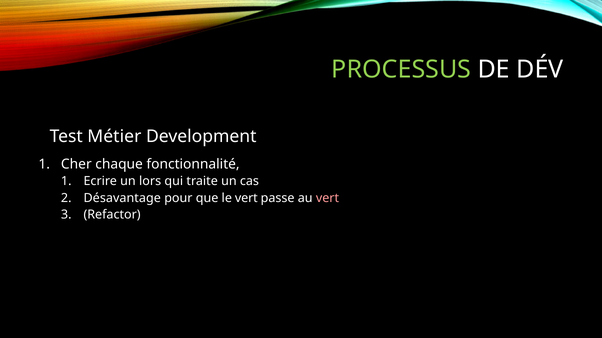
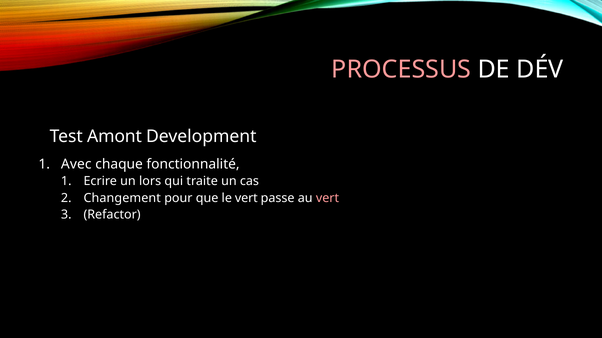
PROCESSUS colour: light green -> pink (401, 69)
Métier: Métier -> Amont (114, 137)
Cher: Cher -> Avec (76, 164)
Désavantage: Désavantage -> Changement (122, 198)
